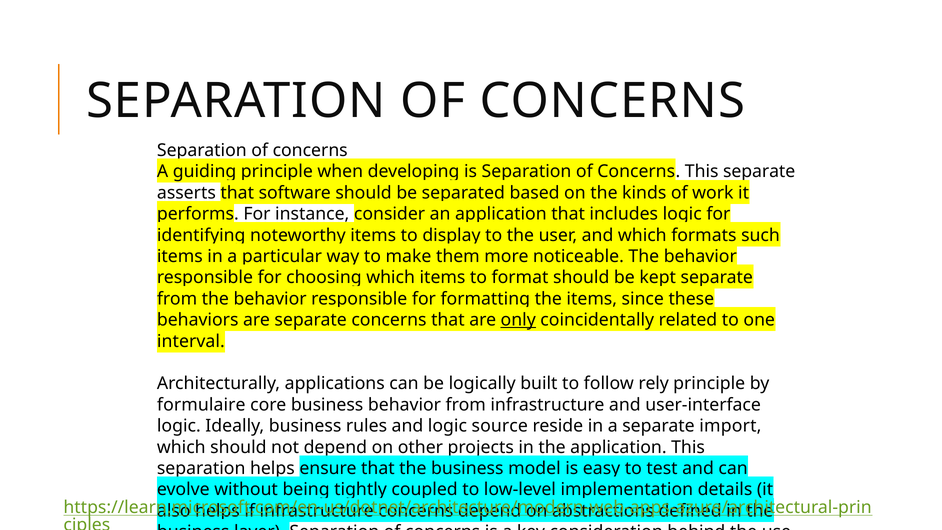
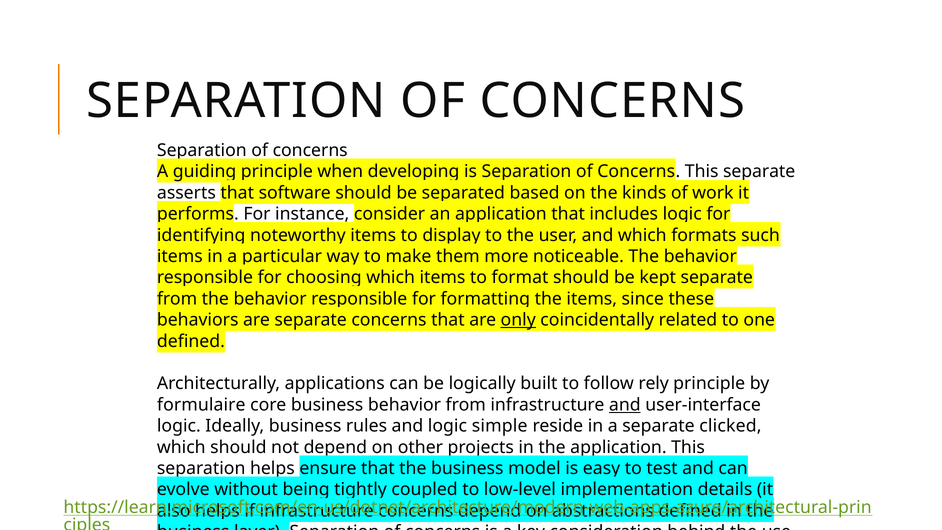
interval: interval -> defined (191, 341)
and underline: none -> present (625, 405)
source: source -> simple (500, 426)
import: import -> clicked (730, 426)
